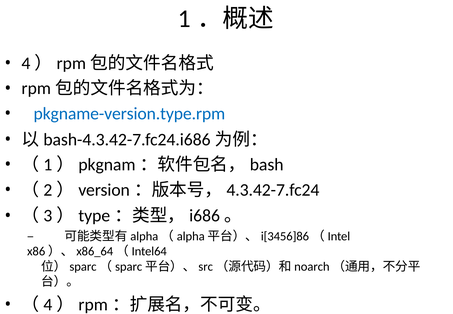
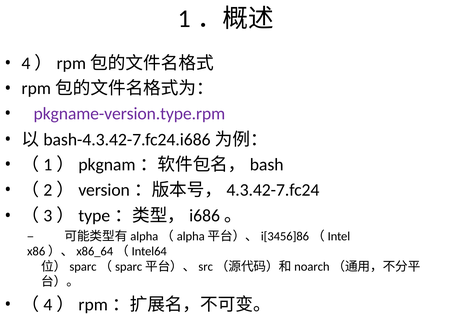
pkgname-version.type.rpm colour: blue -> purple (129, 114)
